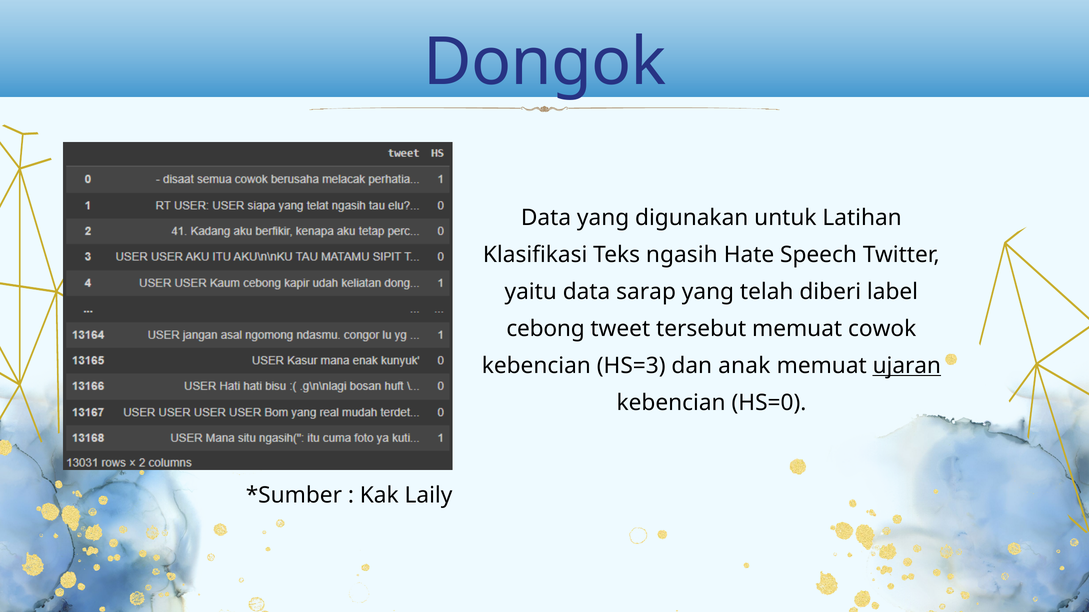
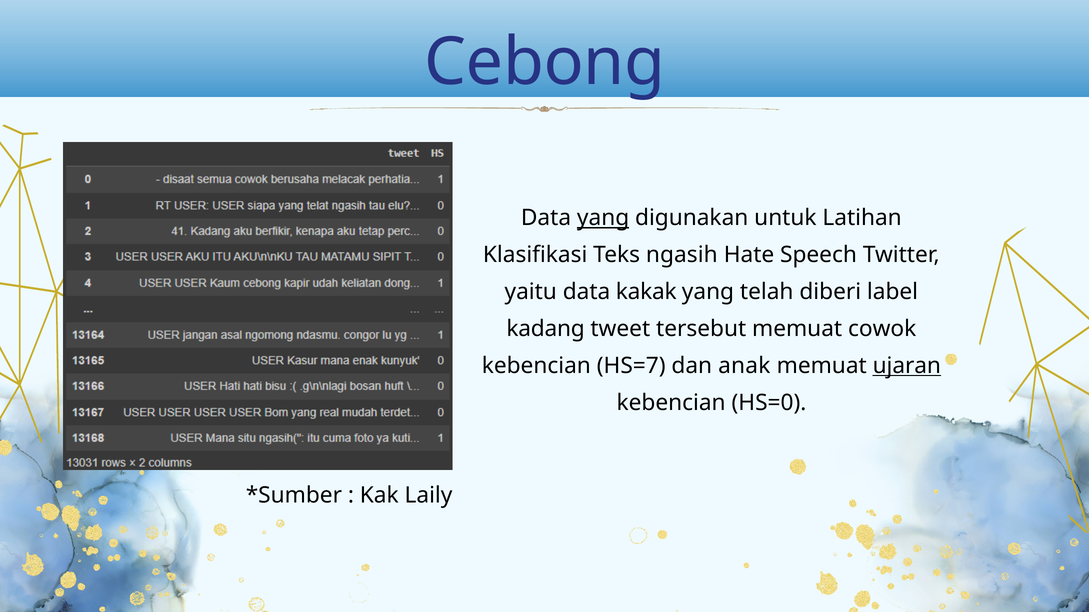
Dongok: Dongok -> Cebong (545, 62)
yang underline: none -> present (603, 218)
sarap: sarap -> kakak (646, 292)
cebong: cebong -> kadang (546, 329)
HS=3: HS=3 -> HS=7 (631, 366)
